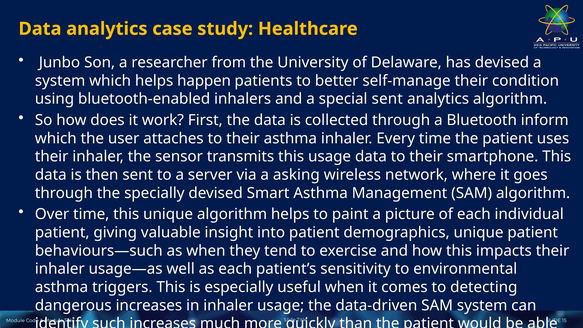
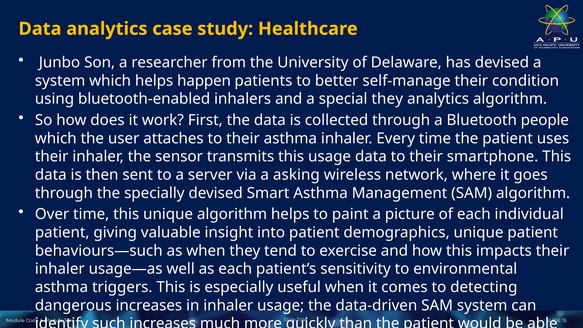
special sent: sent -> they (387, 99)
inform: inform -> people (545, 120)
